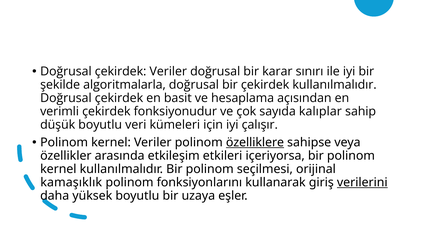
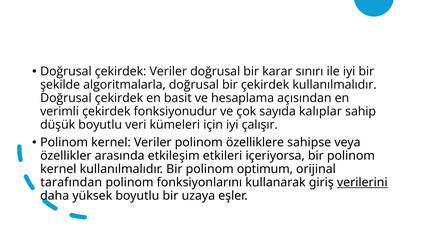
özelliklere underline: present -> none (255, 142)
seçilmesi: seçilmesi -> optimum (265, 169)
kamaşıklık: kamaşıklık -> tarafından (71, 182)
